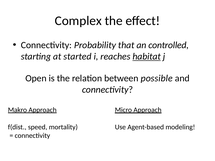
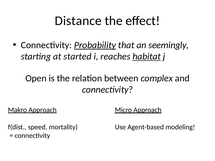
Complex: Complex -> Distance (78, 21)
Probability underline: none -> present (95, 45)
controlled: controlled -> seemingly (169, 45)
possible: possible -> complex (157, 78)
